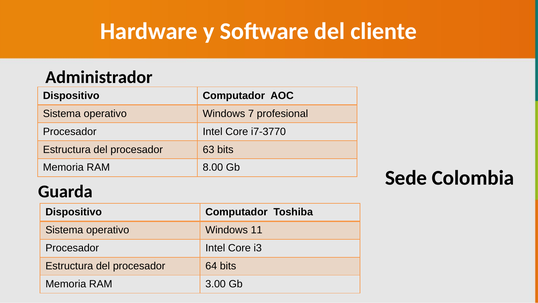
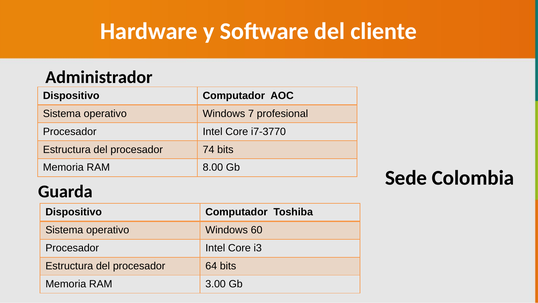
63: 63 -> 74 (209, 149)
11: 11 -> 60 (257, 230)
